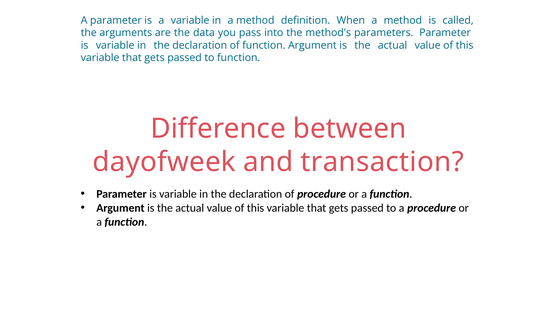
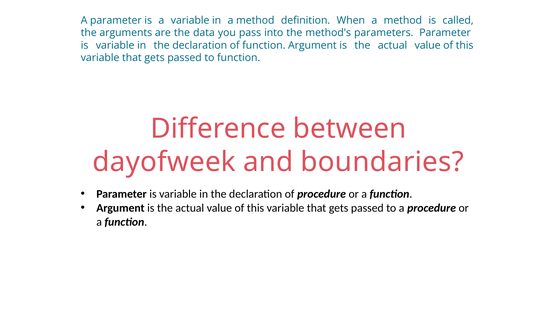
transaction: transaction -> boundaries (382, 162)
